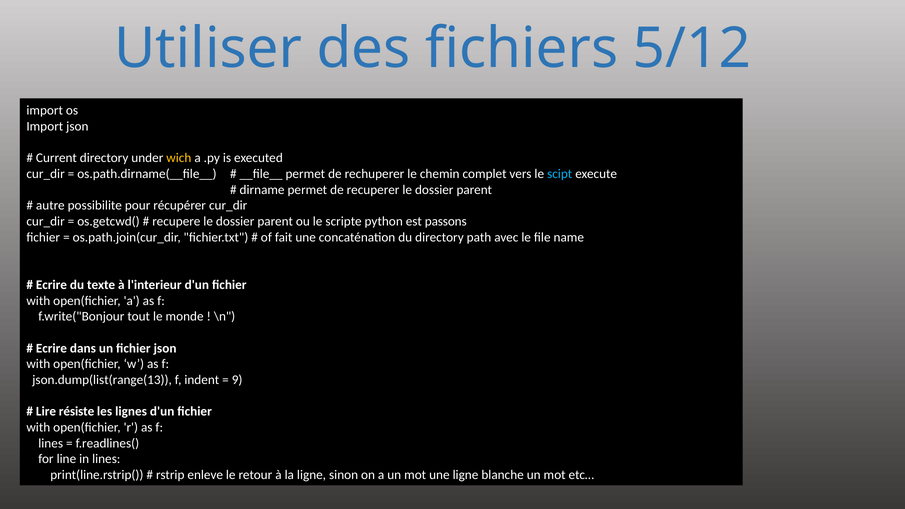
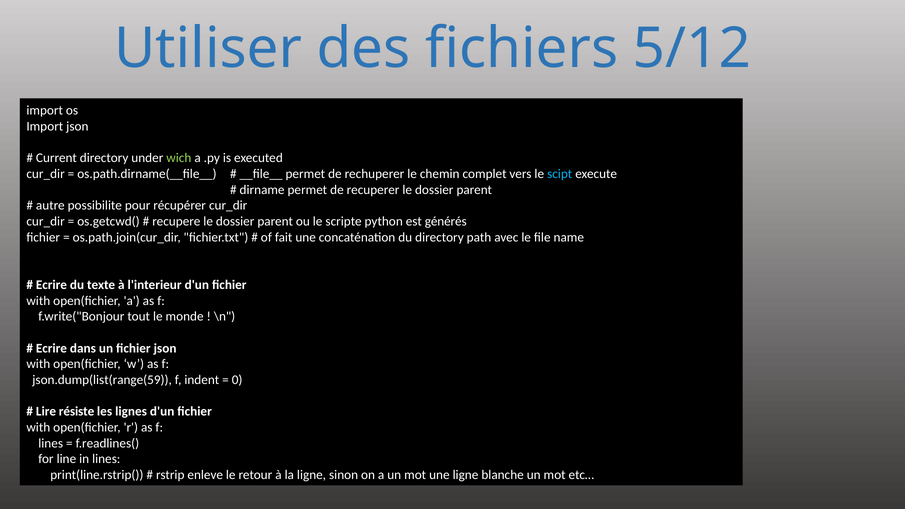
wich colour: yellow -> light green (179, 158)
passons: passons -> générés (446, 221)
json.dump(list(range(13: json.dump(list(range(13 -> json.dump(list(range(59 (102, 380)
9: 9 -> 0 (237, 380)
